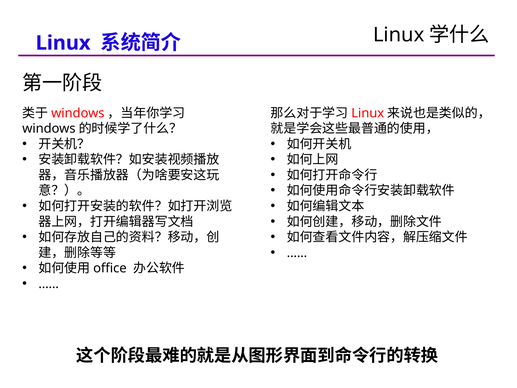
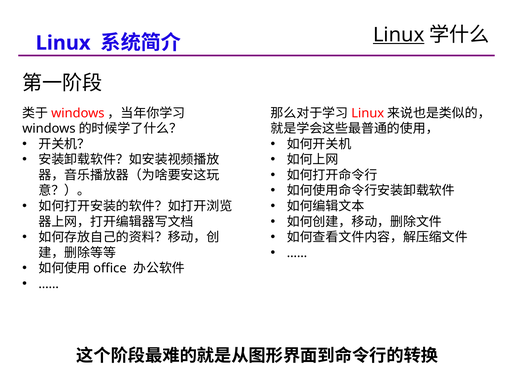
Linux underline: none -> present (399, 35)
